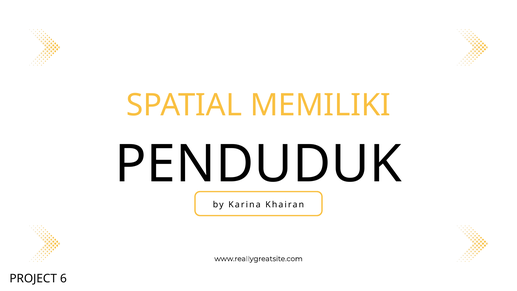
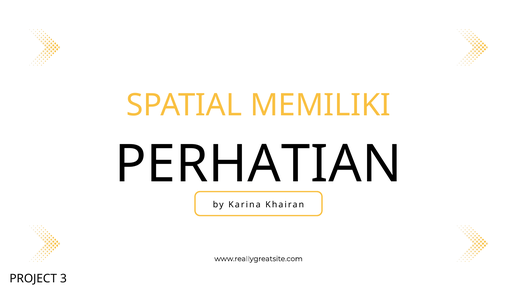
PENDUDUK: PENDUDUK -> PERHATIAN (258, 164)
6: 6 -> 3 (63, 278)
